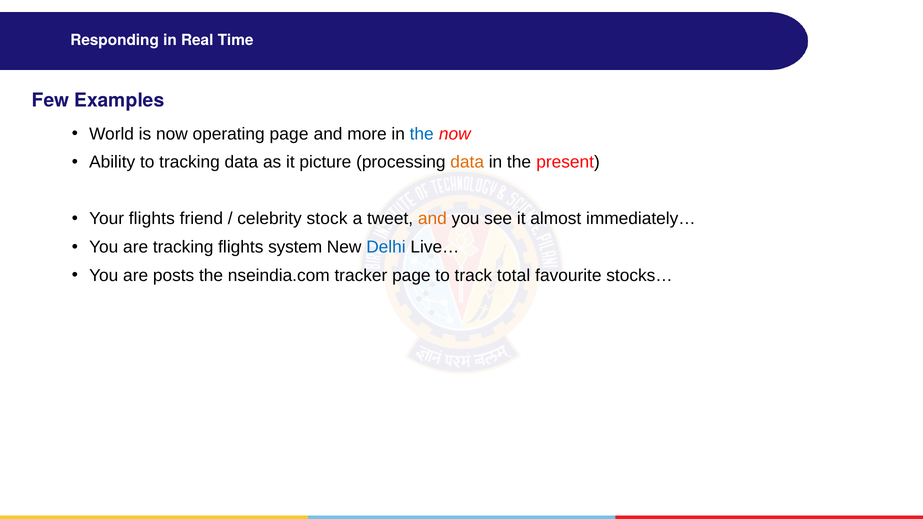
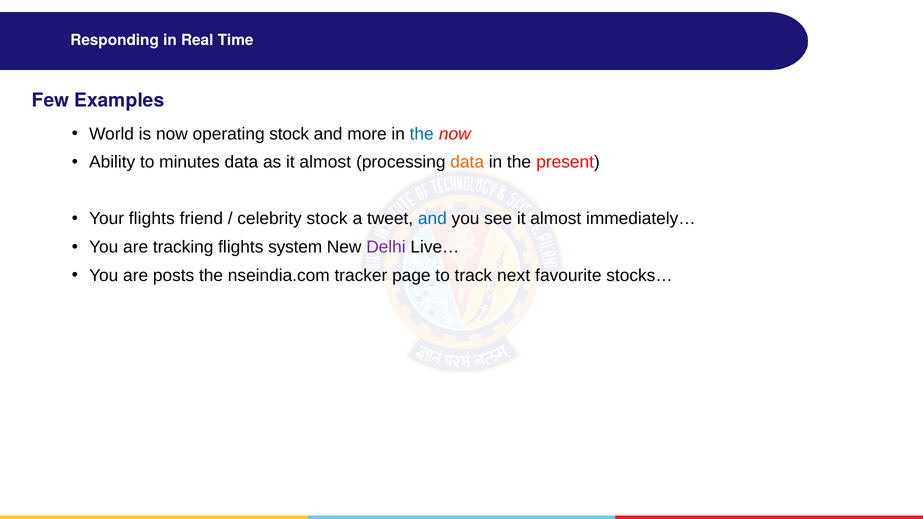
operating page: page -> stock (289, 134)
to tracking: tracking -> minutes (190, 162)
as it picture: picture -> almost (325, 162)
and colour: orange -> blue (432, 219)
Delhi colour: blue -> purple (386, 247)
total: total -> next (514, 275)
